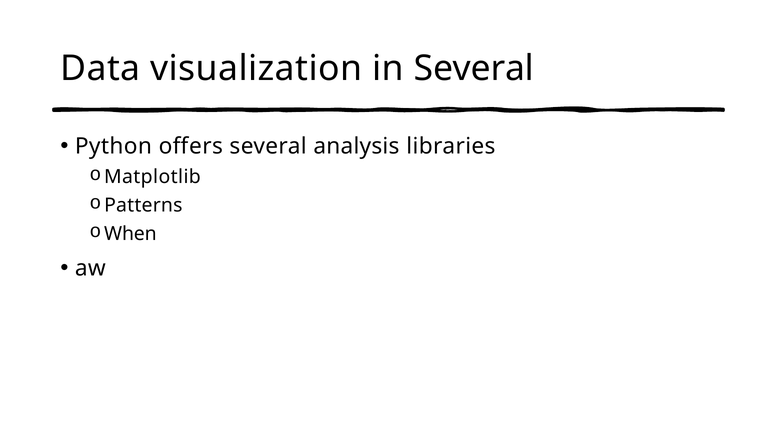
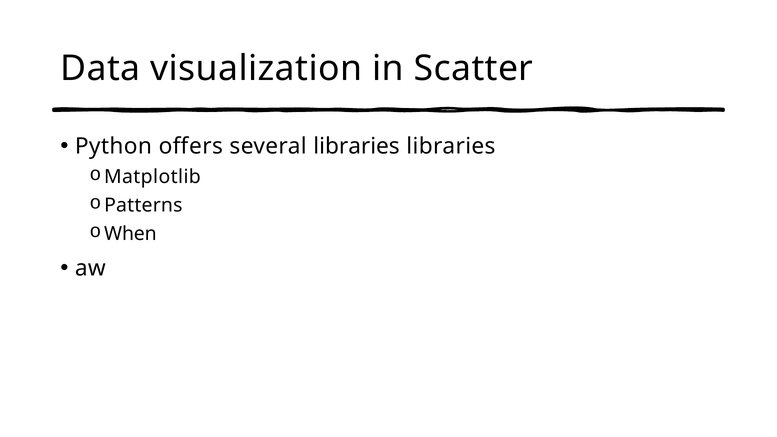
in Several: Several -> Scatter (474, 69)
several analysis: analysis -> libraries (357, 146)
